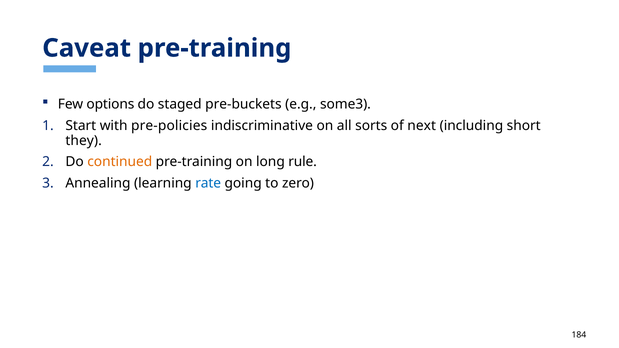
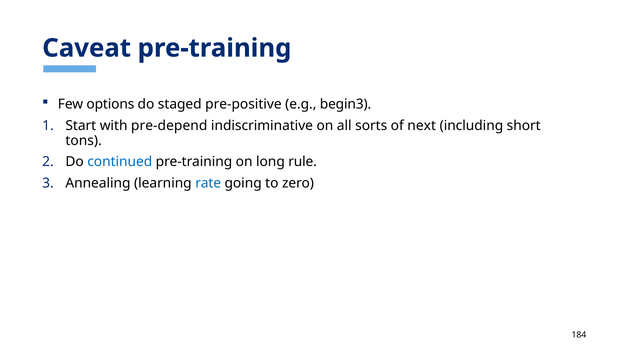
pre-buckets: pre-buckets -> pre-positive (243, 105)
some3: some3 -> begin3 (346, 105)
pre-policies: pre-policies -> pre-depend (169, 126)
they: they -> tons (84, 141)
continued colour: orange -> blue (120, 162)
